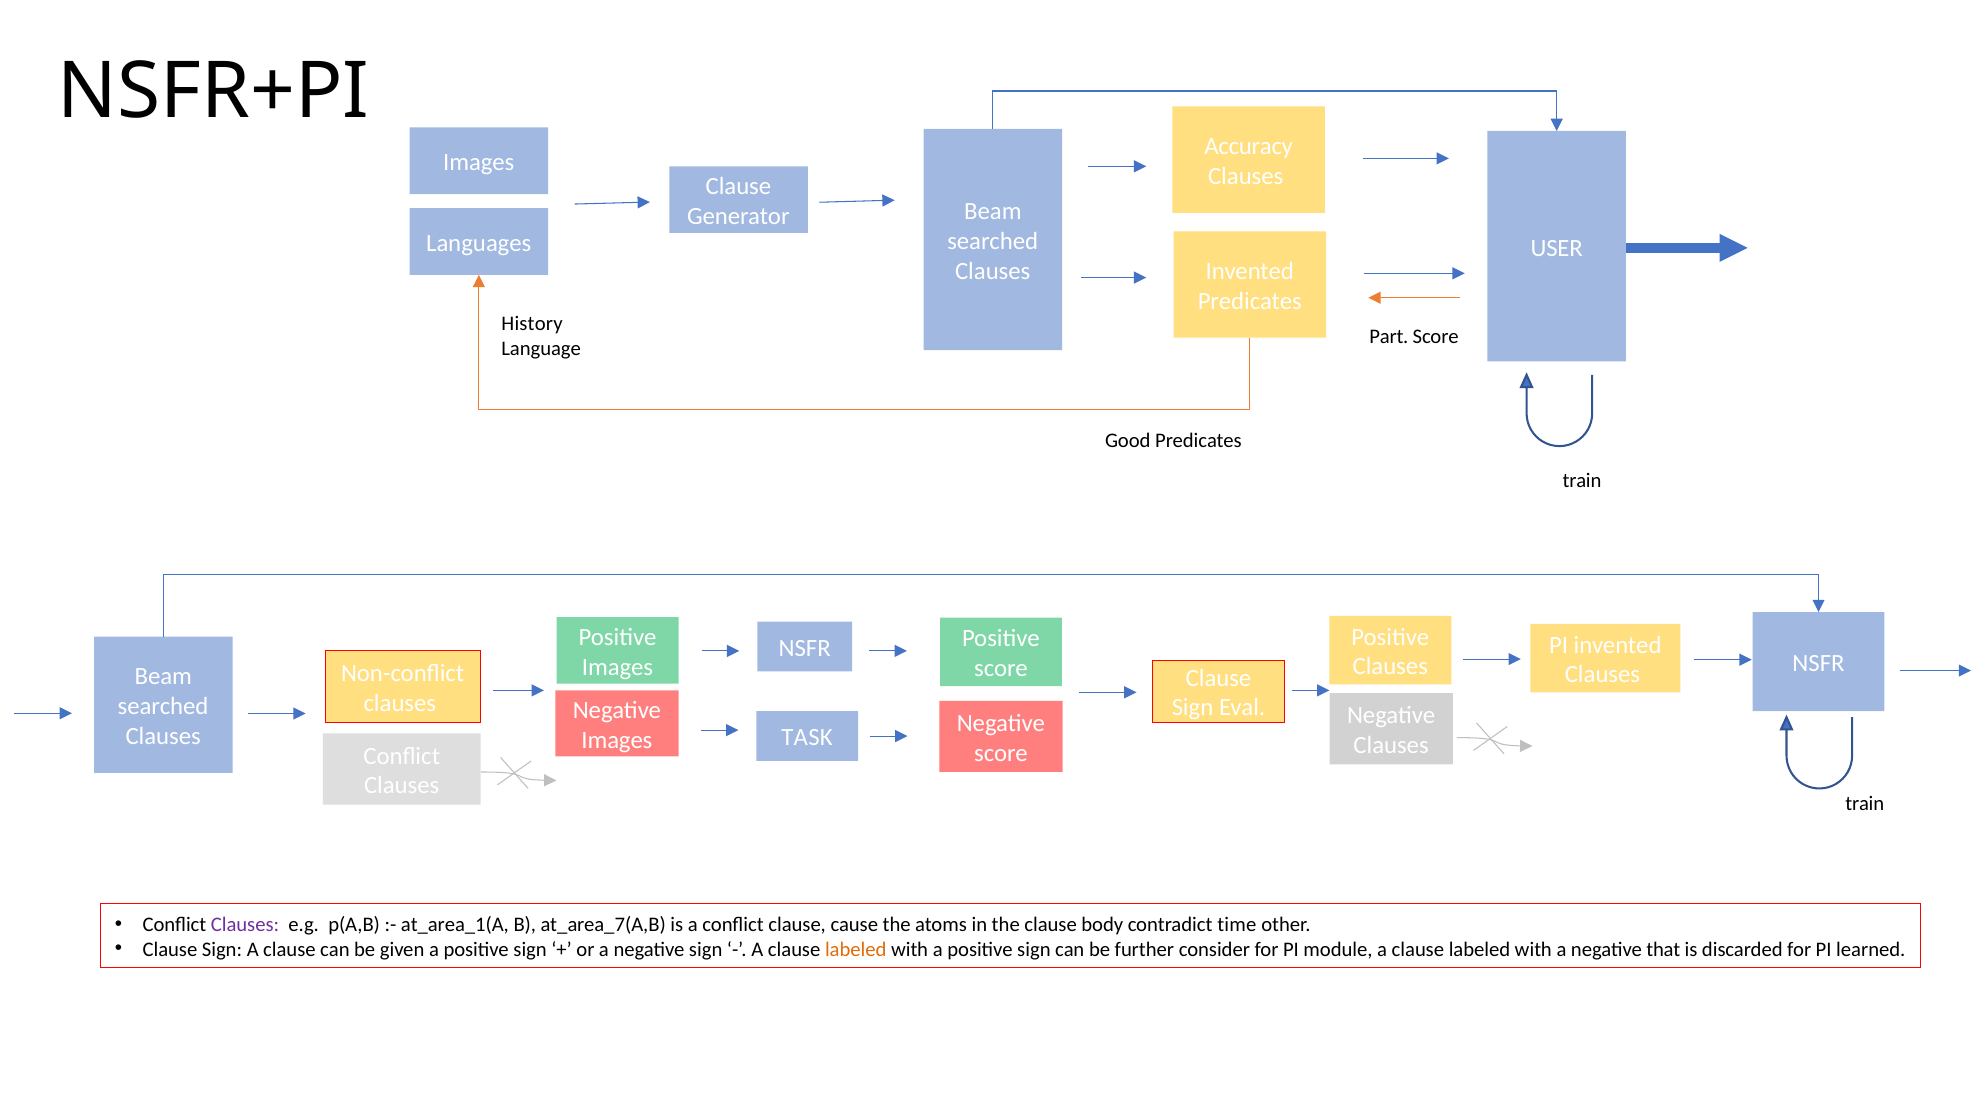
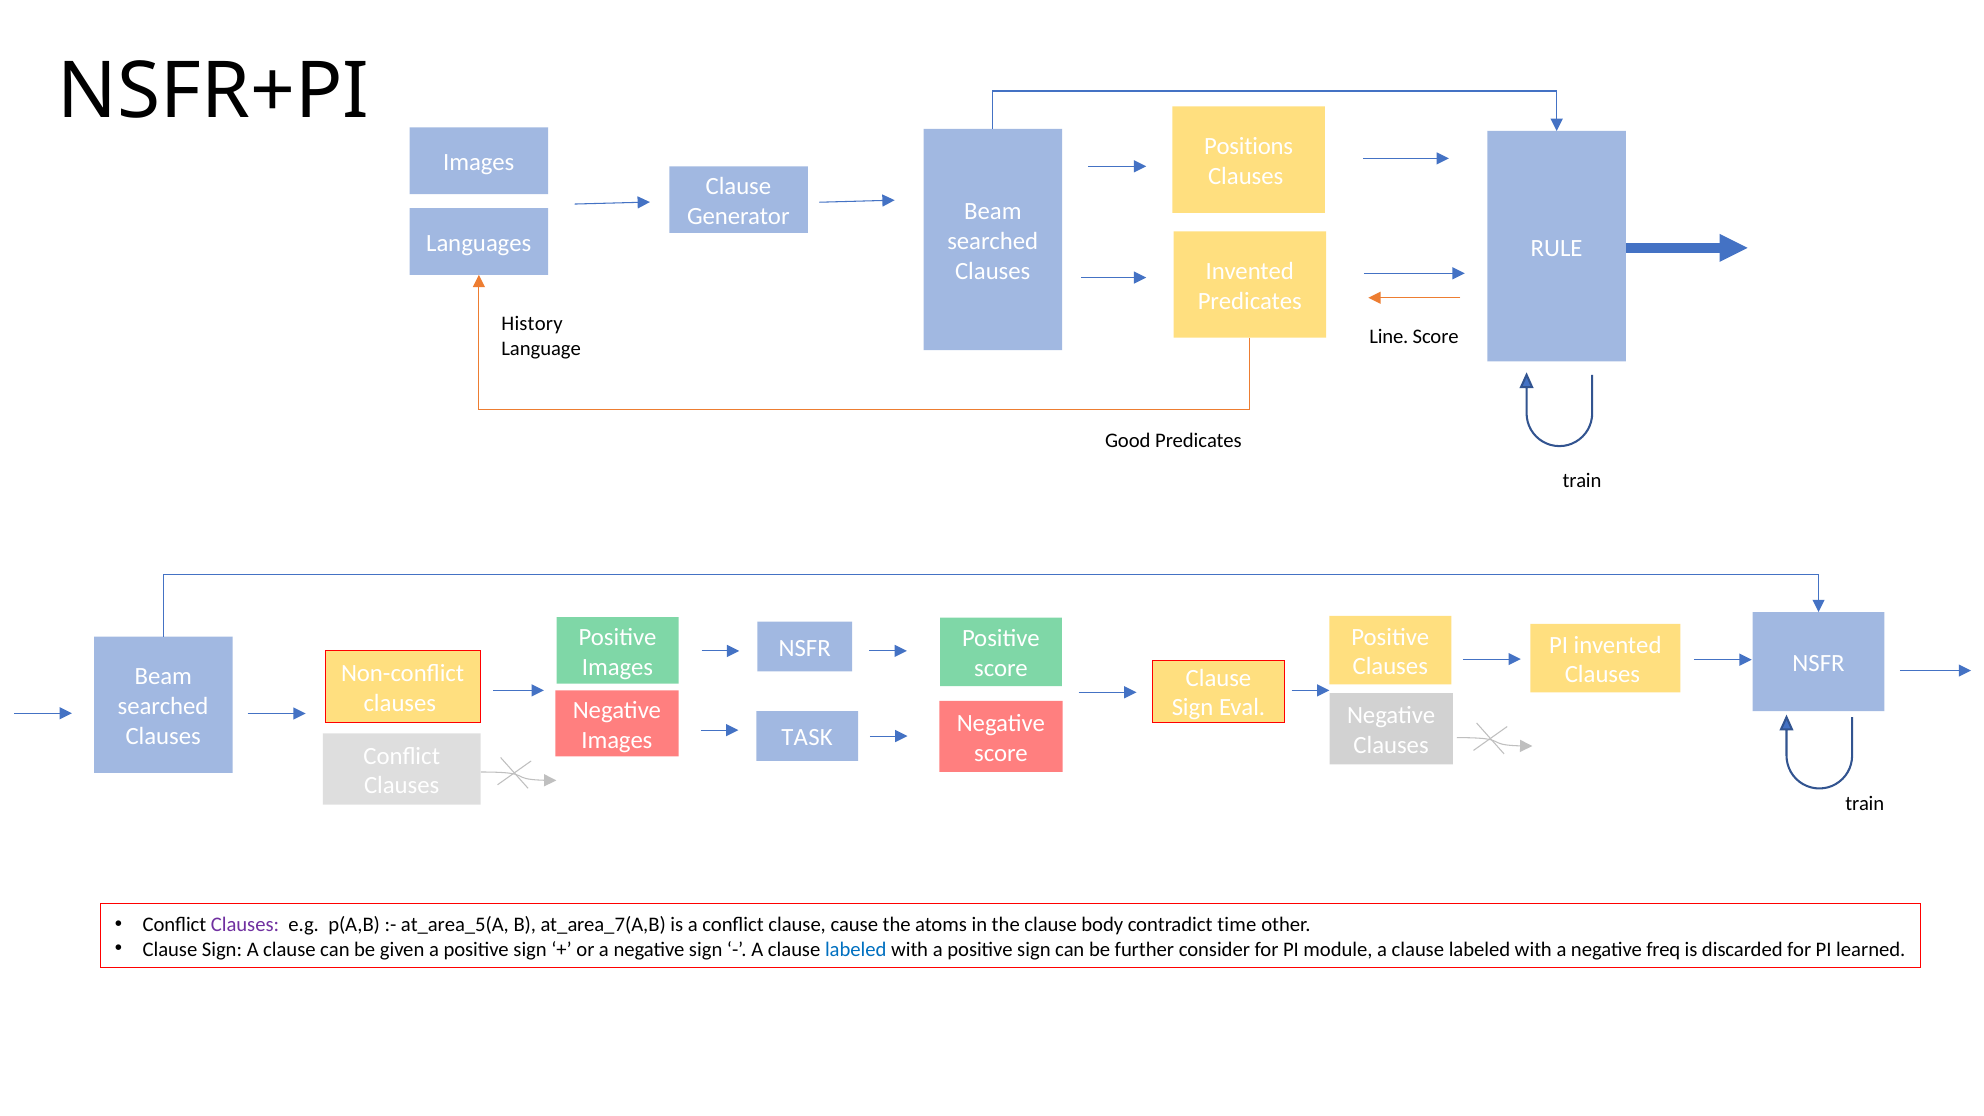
Accuracy: Accuracy -> Positions (1249, 146)
USER: USER -> RULE (1557, 248)
Part: Part -> Line (1389, 336)
at_area_1(A: at_area_1(A -> at_area_5(A (455, 924)
labeled colour: orange -> blue (856, 949)
that: that -> freq (1663, 949)
